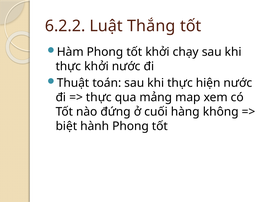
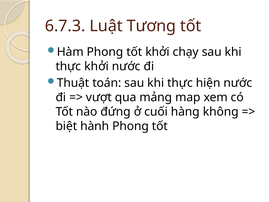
6.2.2: 6.2.2 -> 6.7.3 (65, 26)
Thắng: Thắng -> Tương (151, 26)
thực: thực -> vượt (99, 97)
